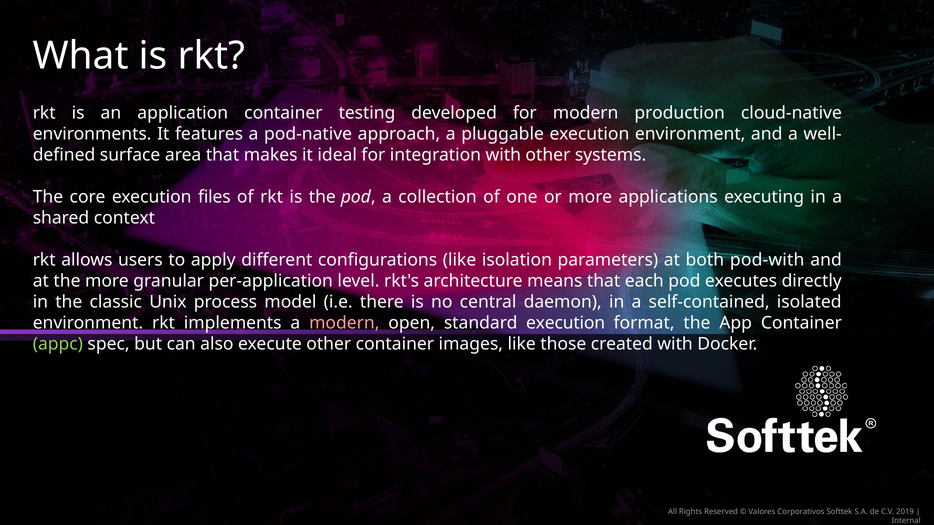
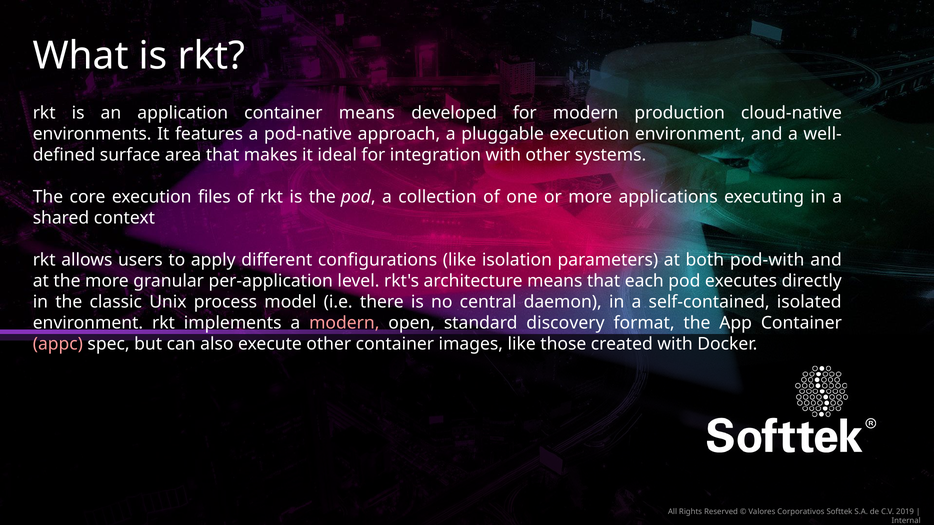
container testing: testing -> means (367, 113)
standard execution: execution -> discovery (565, 323)
appc colour: light green -> pink (58, 344)
